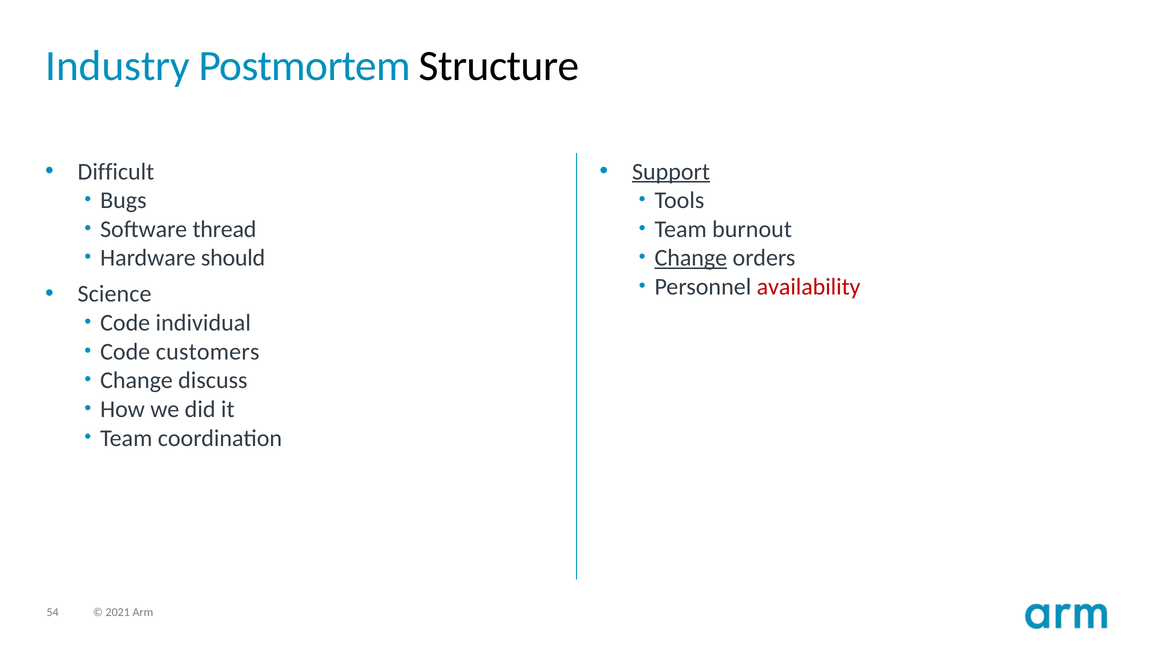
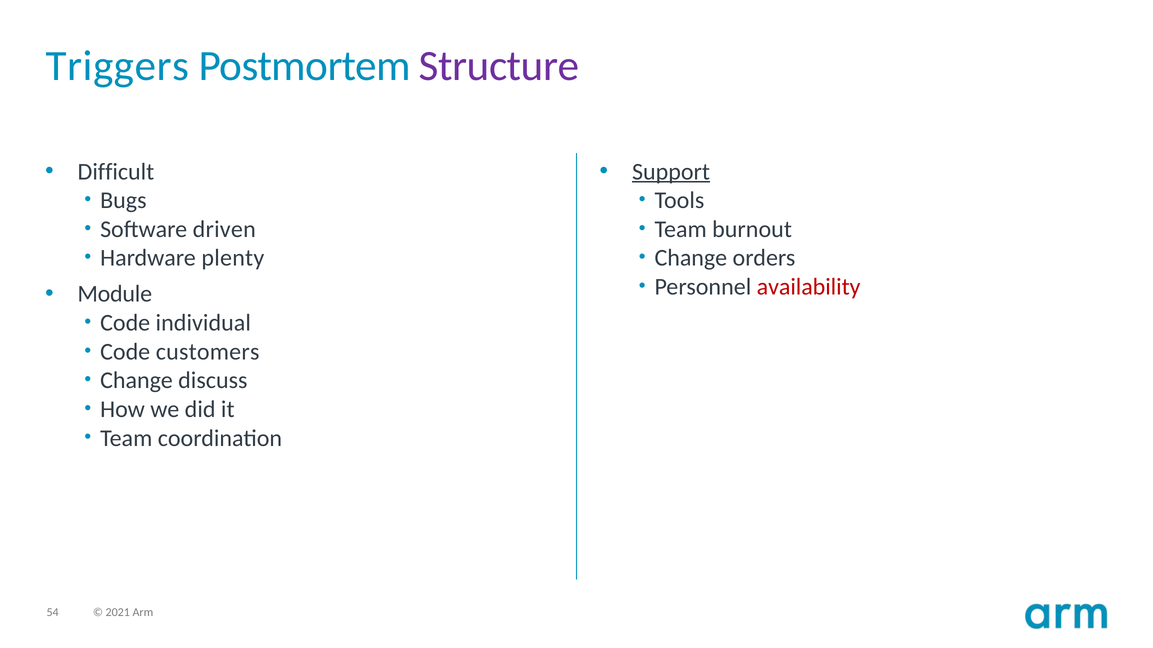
Industry: Industry -> Triggers (117, 66)
Structure colour: black -> purple (499, 66)
thread: thread -> driven (224, 229)
should: should -> plenty (233, 258)
Change underline: present -> none (691, 258)
Science: Science -> Module (115, 294)
